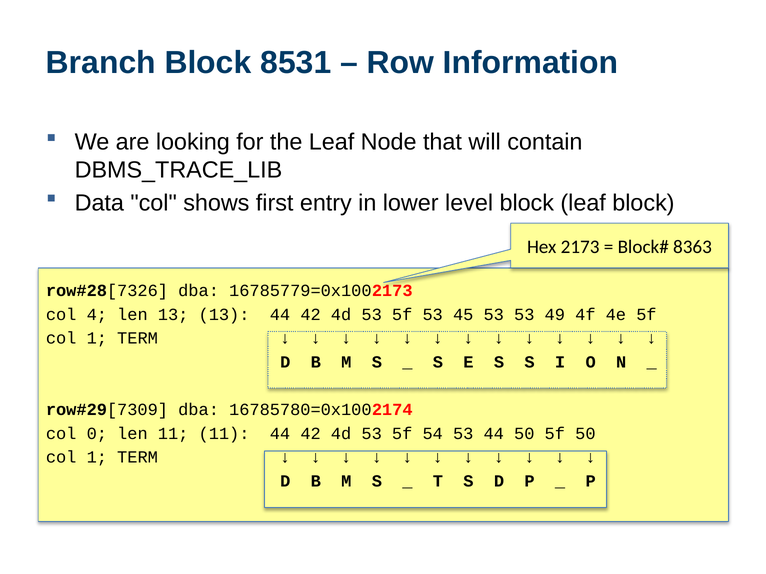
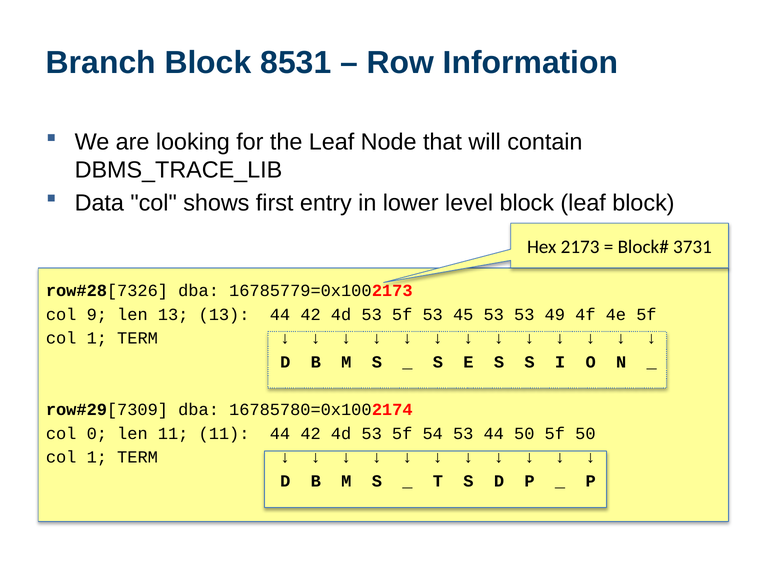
8363: 8363 -> 3731 (692, 247)
4: 4 -> 9 (97, 315)
